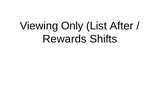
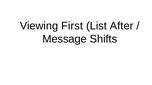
Only: Only -> First (72, 26)
Rewards: Rewards -> Message (65, 39)
